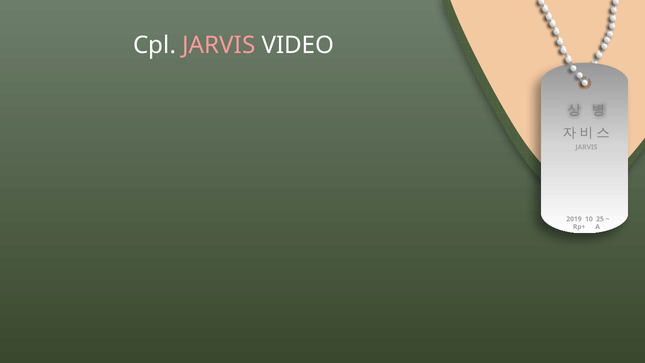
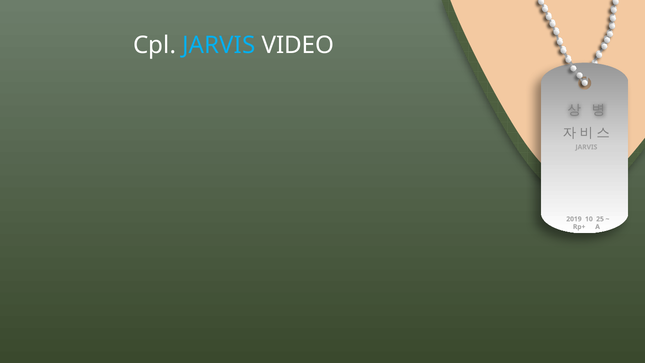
JARVIS colour: pink -> light blue (219, 45)
